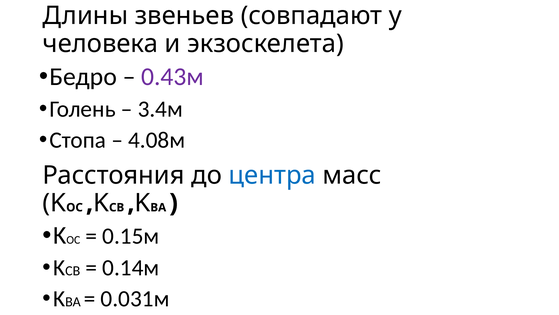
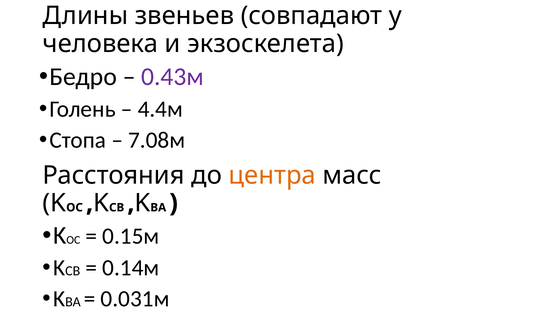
3.4м: 3.4м -> 4.4м (160, 109)
4.08м: 4.08м -> 7.08м (157, 140)
центра colour: blue -> orange (272, 175)
